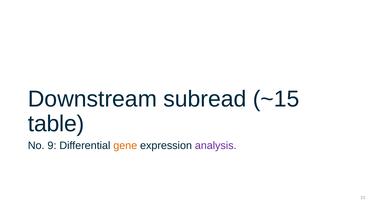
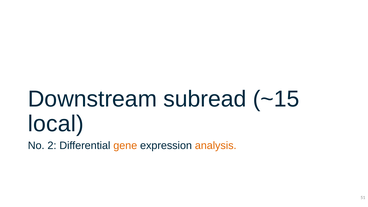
table: table -> local (56, 124)
9: 9 -> 2 (52, 146)
analysis colour: purple -> orange (216, 146)
